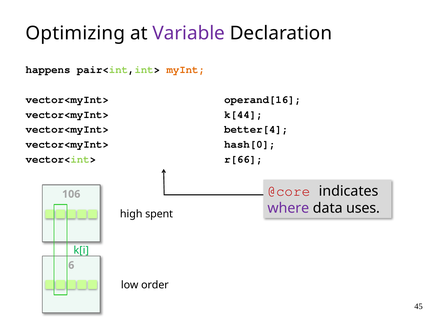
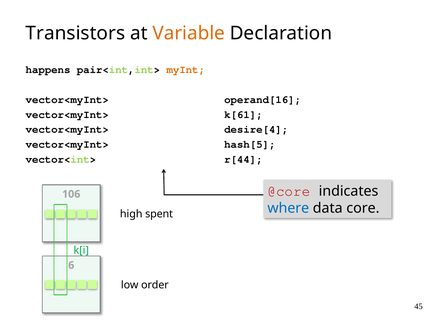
Optimizing: Optimizing -> Transistors (75, 33)
Variable colour: purple -> orange (189, 33)
k[44: k[44 -> k[61 (243, 115)
better[4: better[4 -> desire[4 (256, 130)
hash[0: hash[0 -> hash[5 (250, 144)
r[66: r[66 -> r[44 (243, 159)
where colour: purple -> blue (288, 208)
uses: uses -> core (363, 208)
